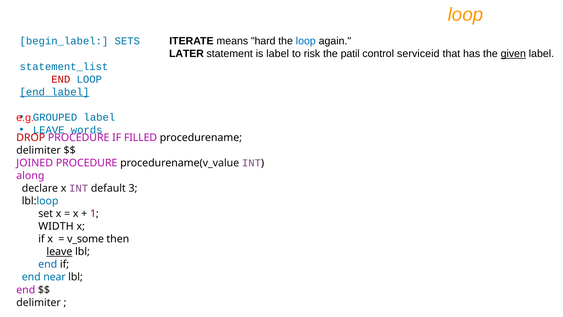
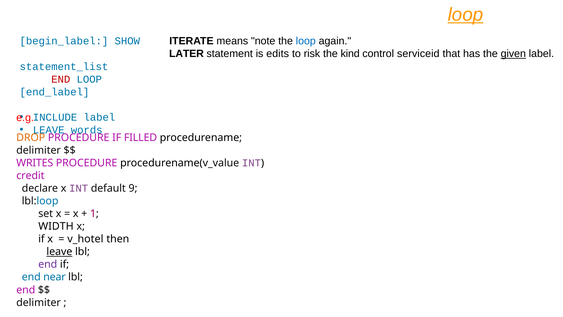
loop underline: none -> present (466, 15)
hard: hard -> note (263, 41)
SETS: SETS -> SHOW (127, 41)
is label: label -> edits (278, 54)
patil: patil -> kind (350, 54)
end_label underline: present -> none (54, 92)
GROUPED: GROUPED -> INCLUDE (55, 117)
DROP colour: red -> orange (31, 138)
JOINED: JOINED -> WRITES (35, 163)
along: along -> credit (30, 176)
3: 3 -> 9 (133, 188)
v_some: v_some -> v_hotel (85, 239)
end colour: blue -> purple (48, 264)
